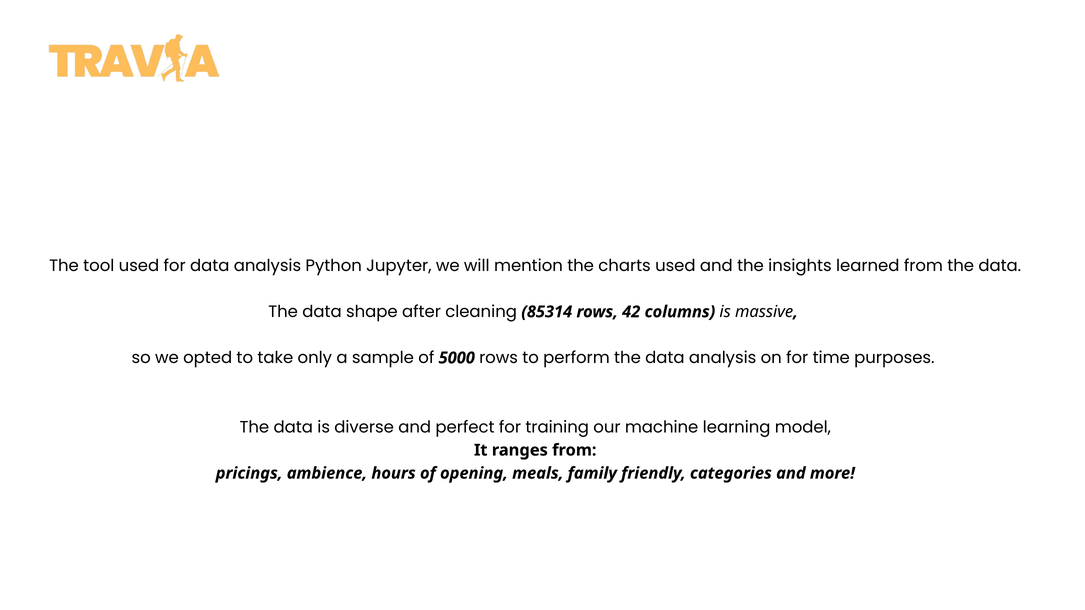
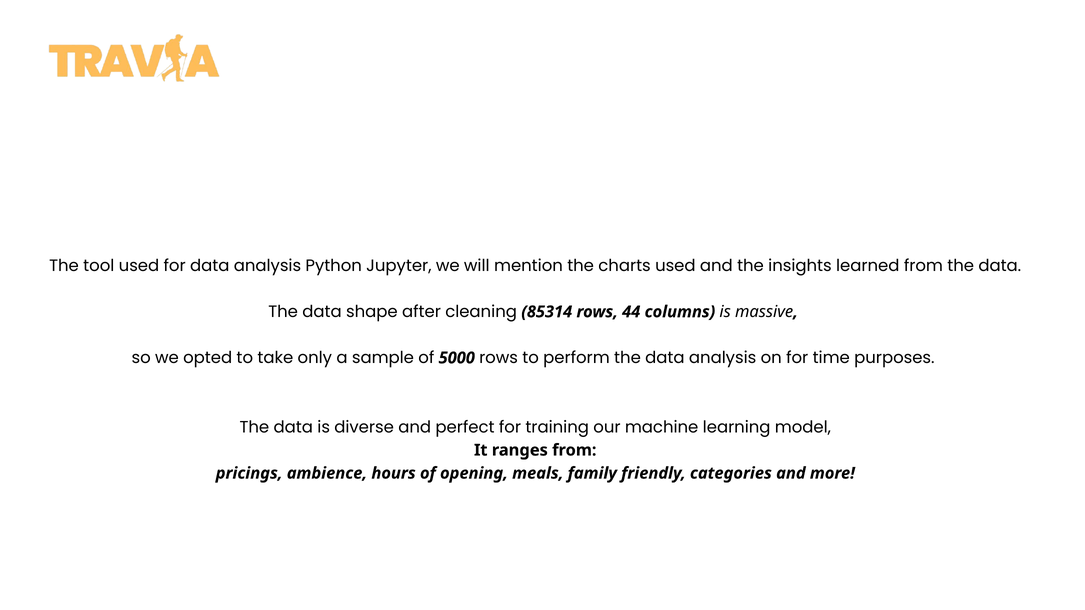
42: 42 -> 44 (631, 312)
